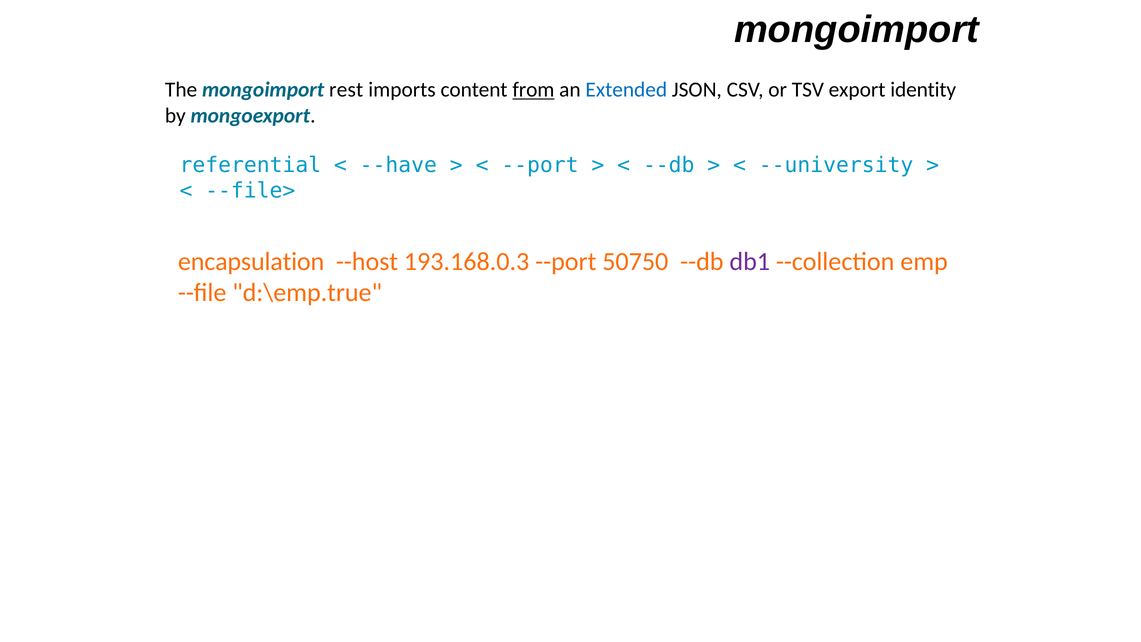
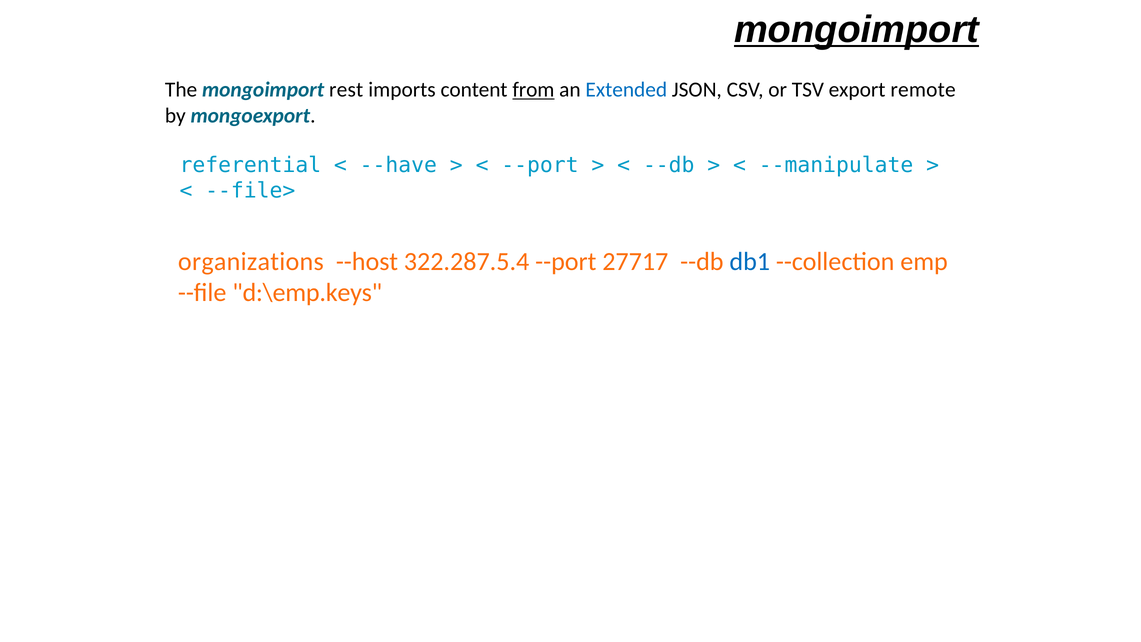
mongoimport underline: none -> present (857, 30)
identity: identity -> remote (923, 90)
--university: --university -> --manipulate (836, 165)
encapsulation: encapsulation -> organizations (251, 261)
193.168.0.3: 193.168.0.3 -> 322.287.5.4 (467, 261)
50750: 50750 -> 27717 (635, 261)
db1 colour: purple -> blue (750, 261)
d:\emp.true: d:\emp.true -> d:\emp.keys (307, 293)
